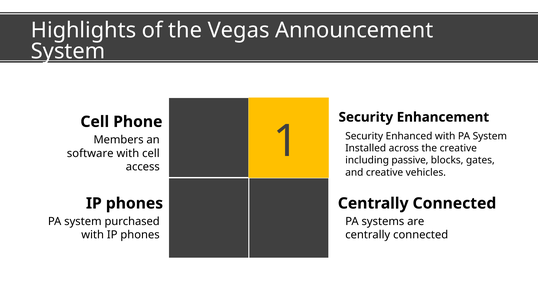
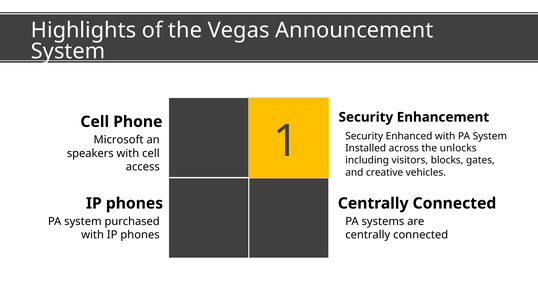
Members: Members -> Microsoft (119, 140)
the creative: creative -> unlocks (458, 148)
software: software -> speakers (90, 153)
passive: passive -> visitors (410, 160)
